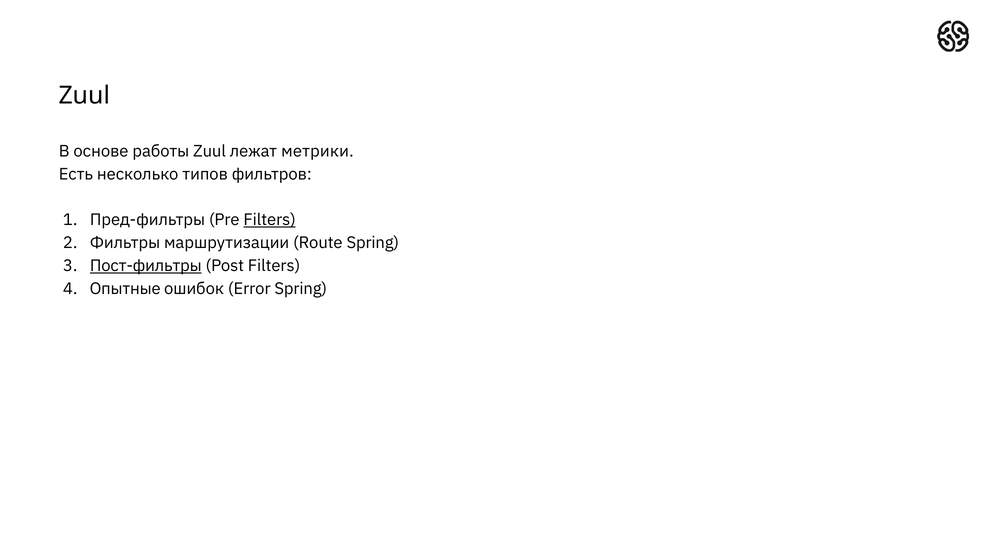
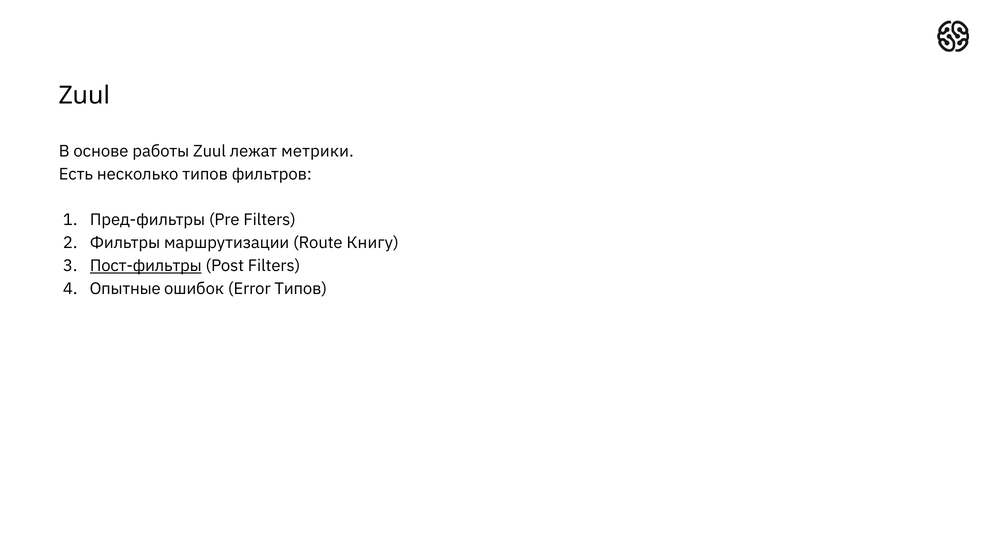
Filters underline: present -> none (270, 220)
Route Spring: Spring -> Книгу (373, 243)
Error Spring: Spring -> Типов (301, 289)
